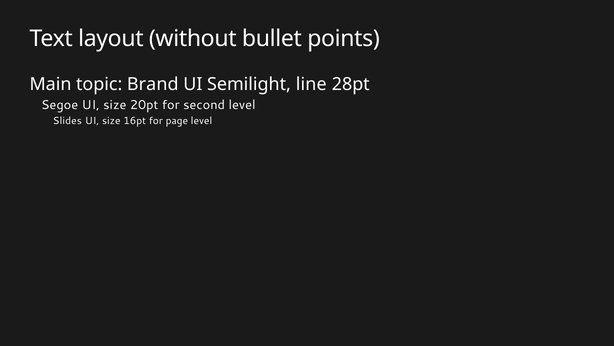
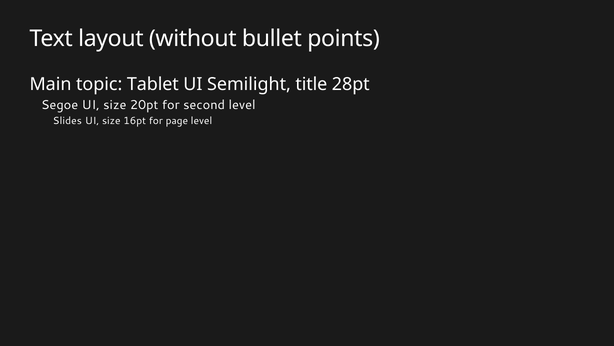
Brand: Brand -> Tablet (153, 84)
line: line -> title (311, 84)
